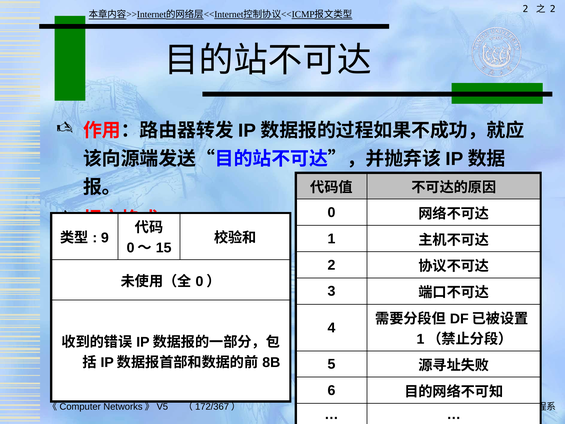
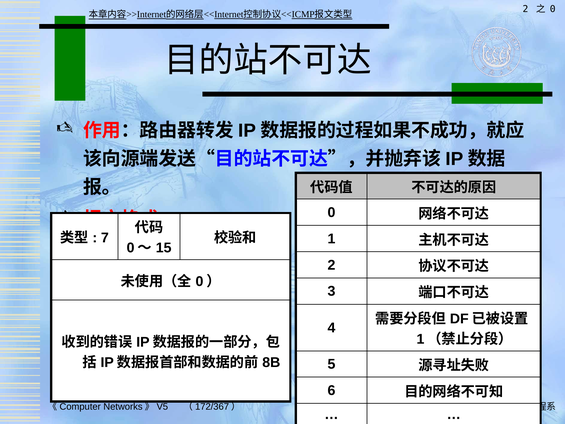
2: 2 -> 0 (553, 9)
9: 9 -> 7 (105, 238)
